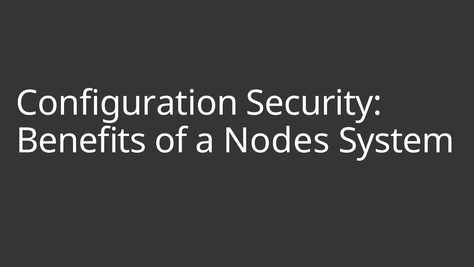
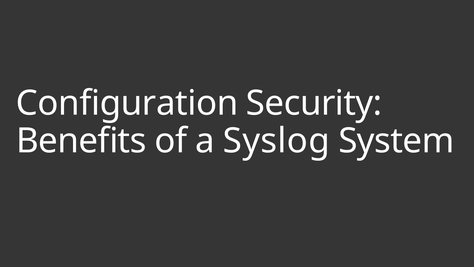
Nodes: Nodes -> Syslog (276, 141)
